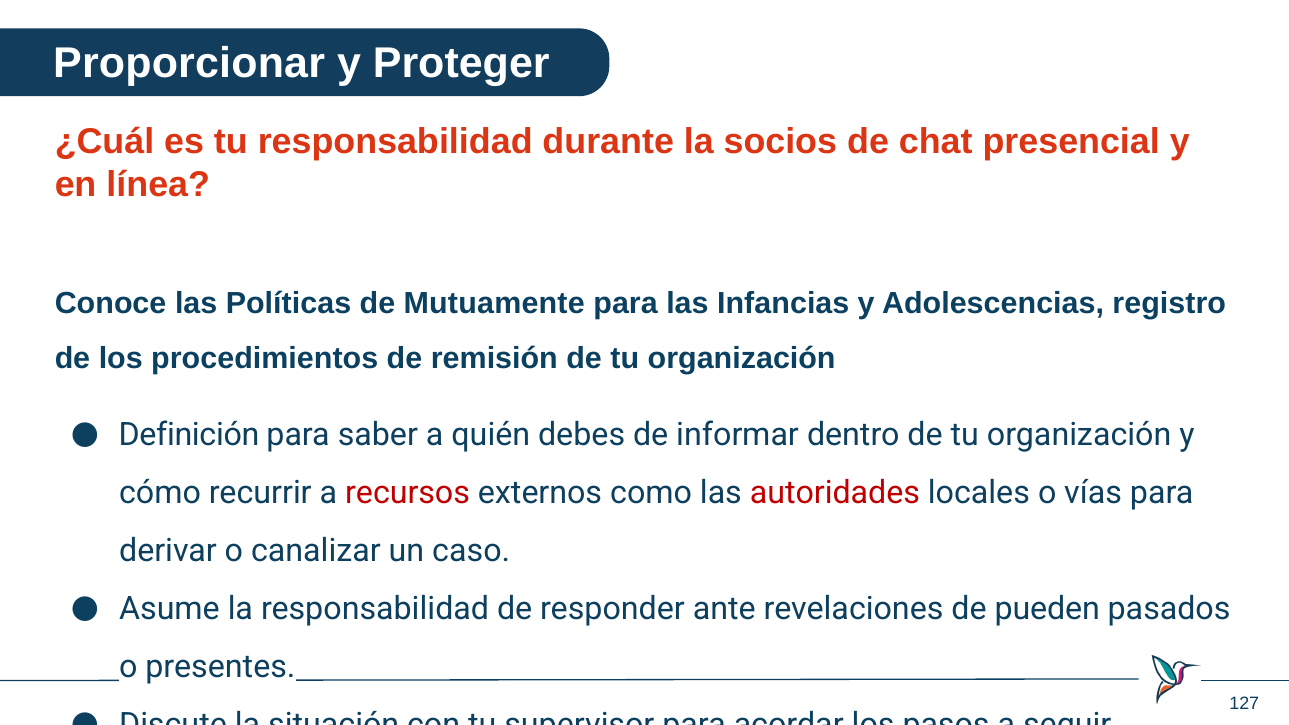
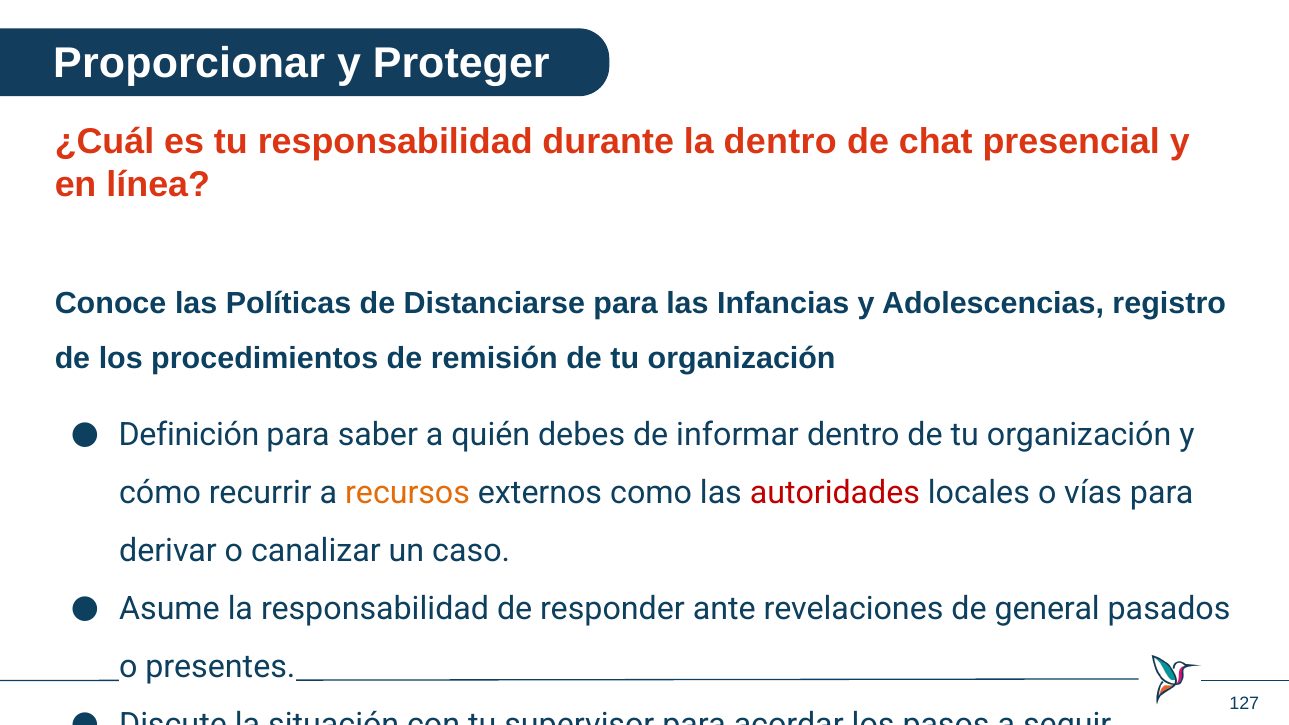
la socios: socios -> dentro (780, 142)
Mutuamente: Mutuamente -> Distanciarse (494, 304)
recursos colour: red -> orange (408, 493)
pueden: pueden -> general (1047, 609)
